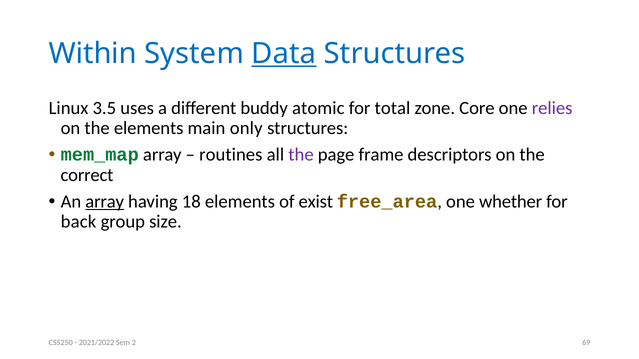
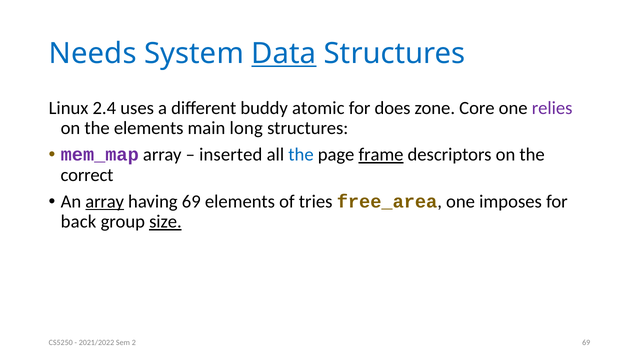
Within: Within -> Needs (93, 54)
3.5: 3.5 -> 2.4 (104, 108)
total: total -> does (393, 108)
only: only -> long (246, 128)
mem_map colour: green -> purple (100, 155)
routines: routines -> inserted (231, 155)
the colour: purple -> blue (301, 155)
frame underline: none -> present (381, 155)
having 18: 18 -> 69 (191, 202)
exist: exist -> tries (316, 202)
whether: whether -> imposes (511, 202)
size underline: none -> present (165, 222)
